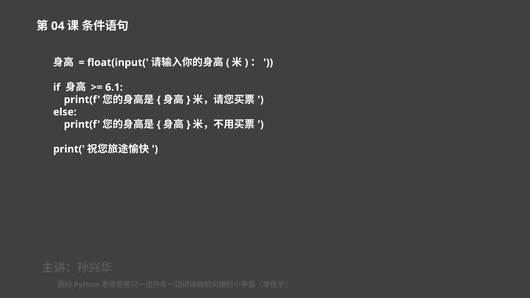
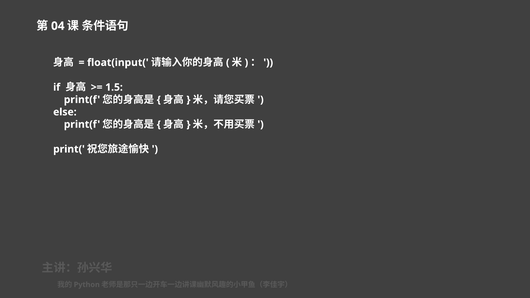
6.1: 6.1 -> 1.5 (114, 87)
